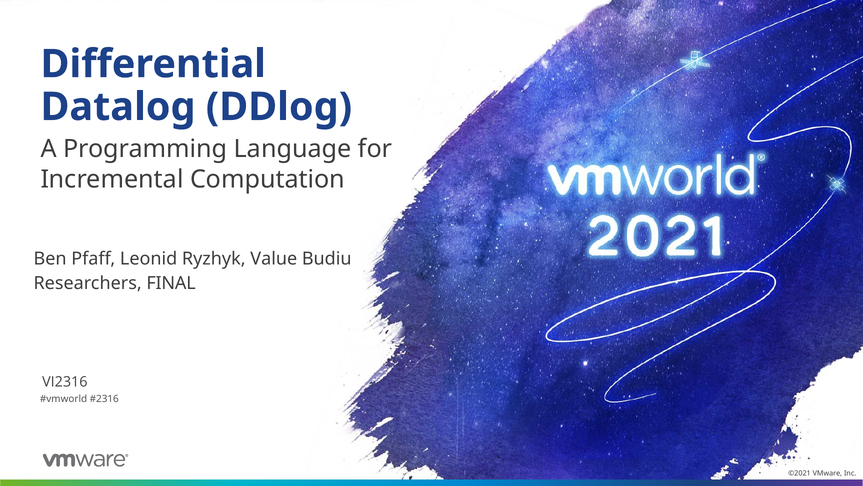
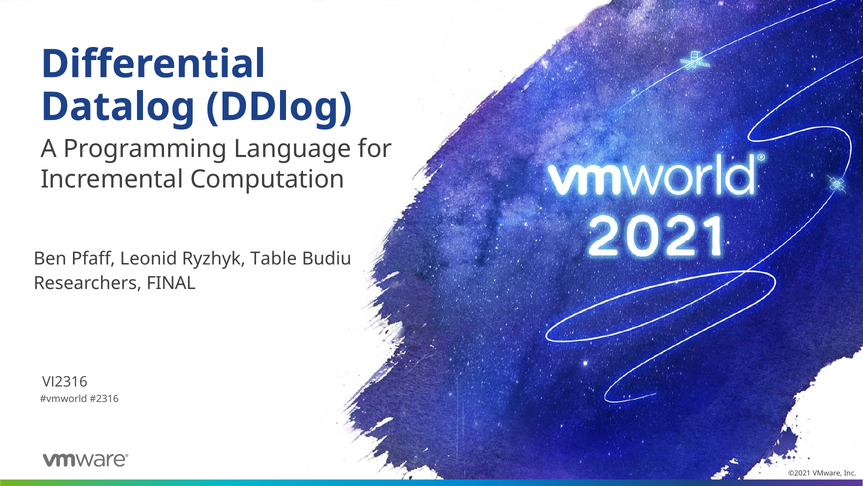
Value: Value -> Table (274, 258)
